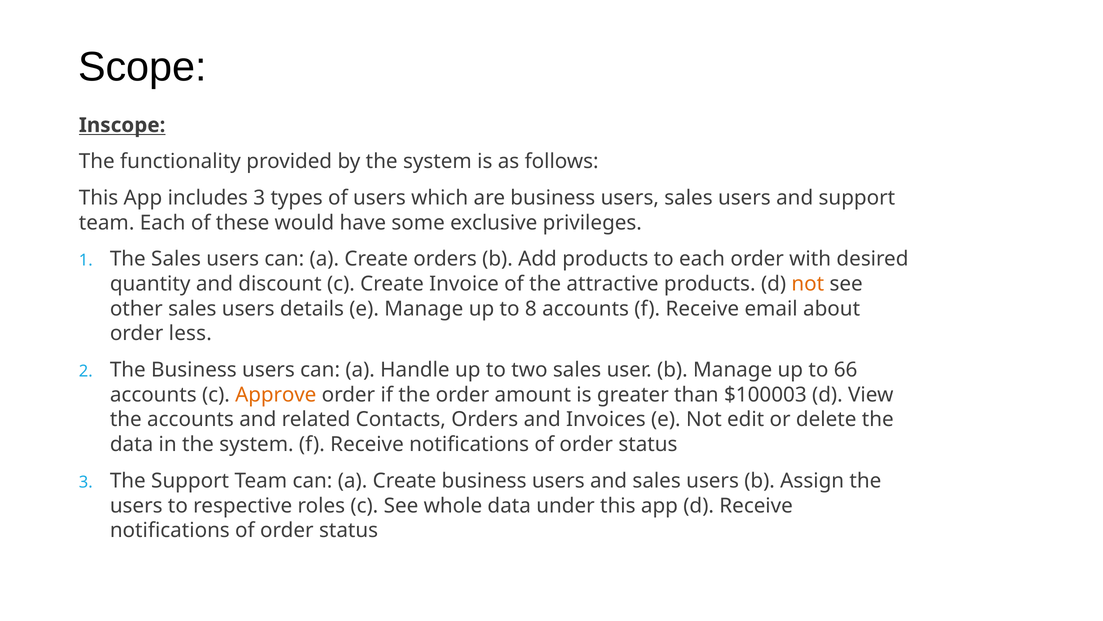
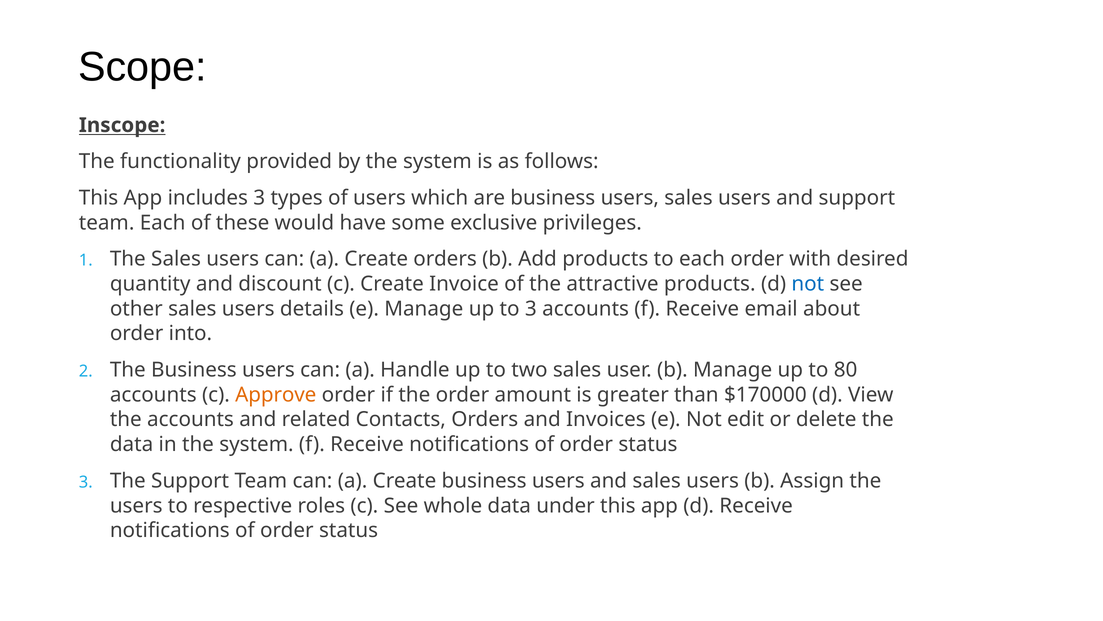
not colour: orange -> blue (808, 284)
to 8: 8 -> 3 (531, 309)
less: less -> into (190, 333)
66: 66 -> 80 (846, 370)
$100003: $100003 -> $170000 (765, 394)
